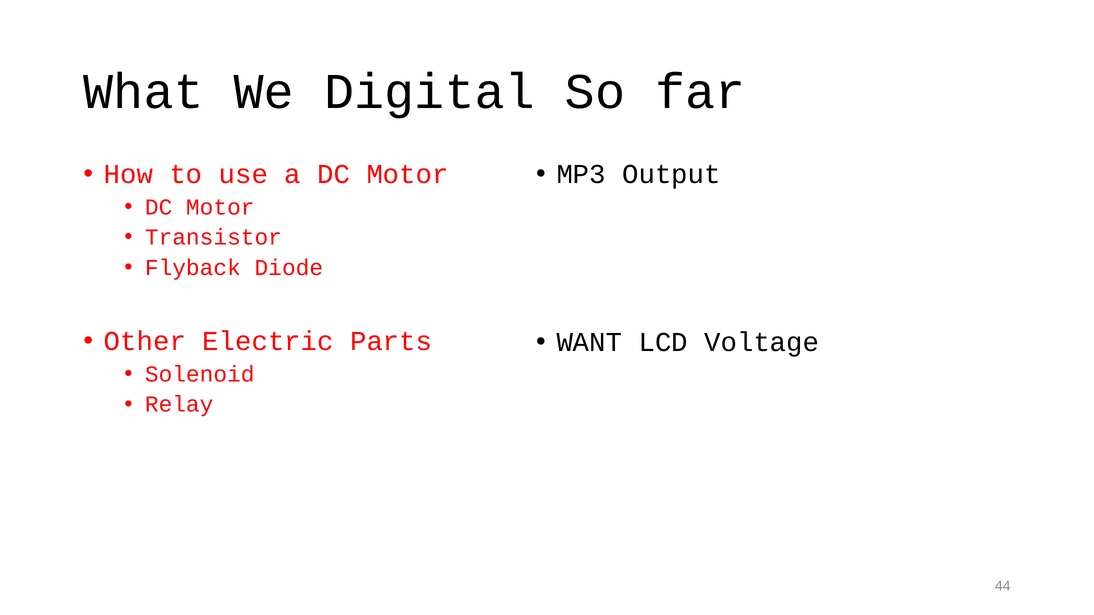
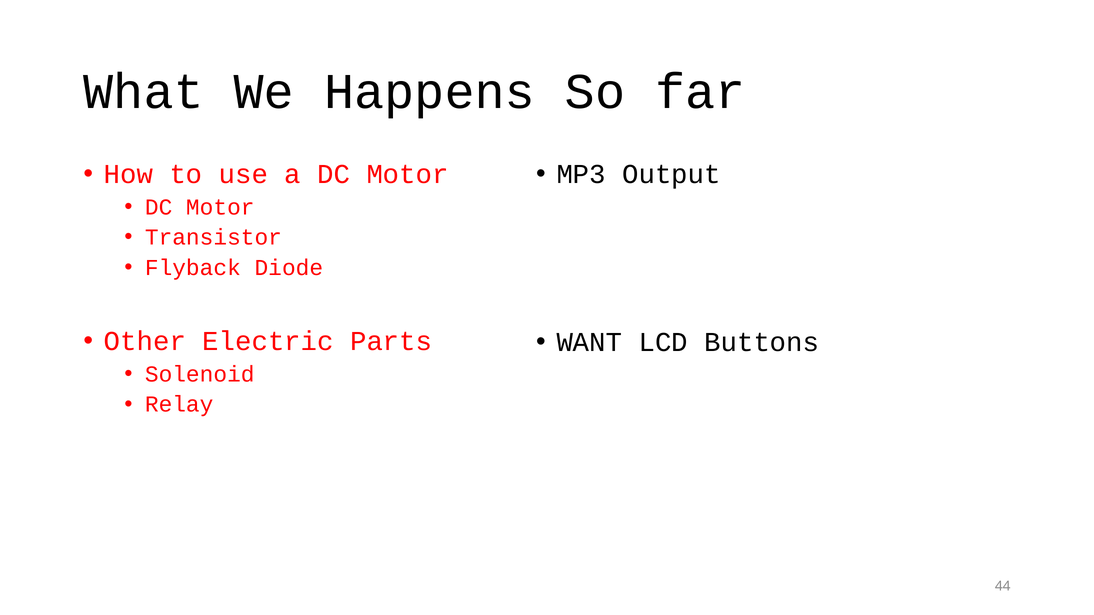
Digital: Digital -> Happens (429, 92)
Voltage: Voltage -> Buttons (762, 342)
